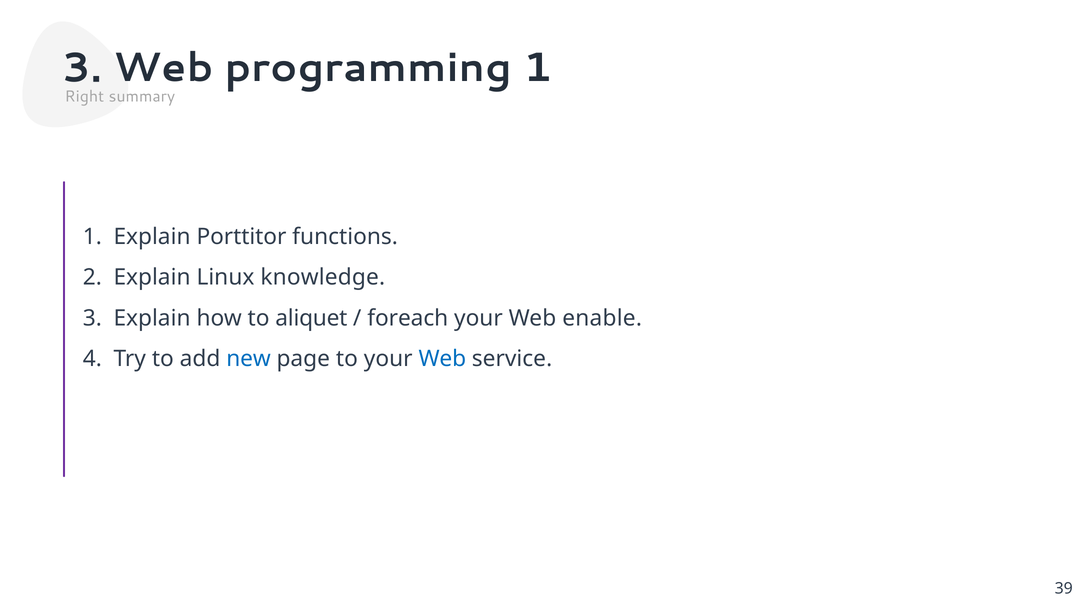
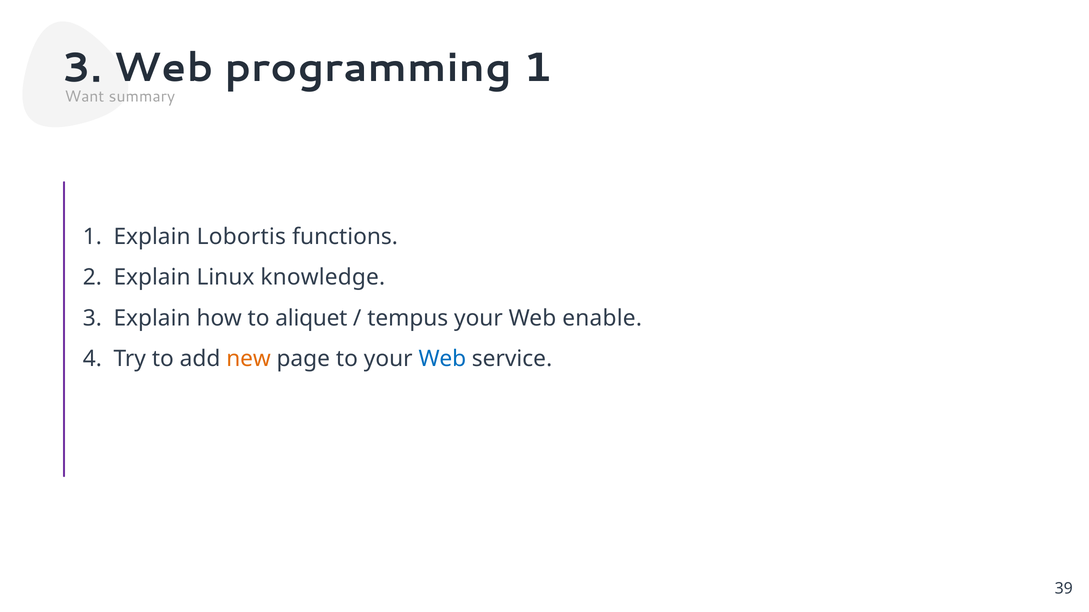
Right: Right -> Want (84, 97)
Porttitor: Porttitor -> Lobortis (241, 237)
foreach: foreach -> tempus (408, 318)
new colour: blue -> orange (249, 359)
